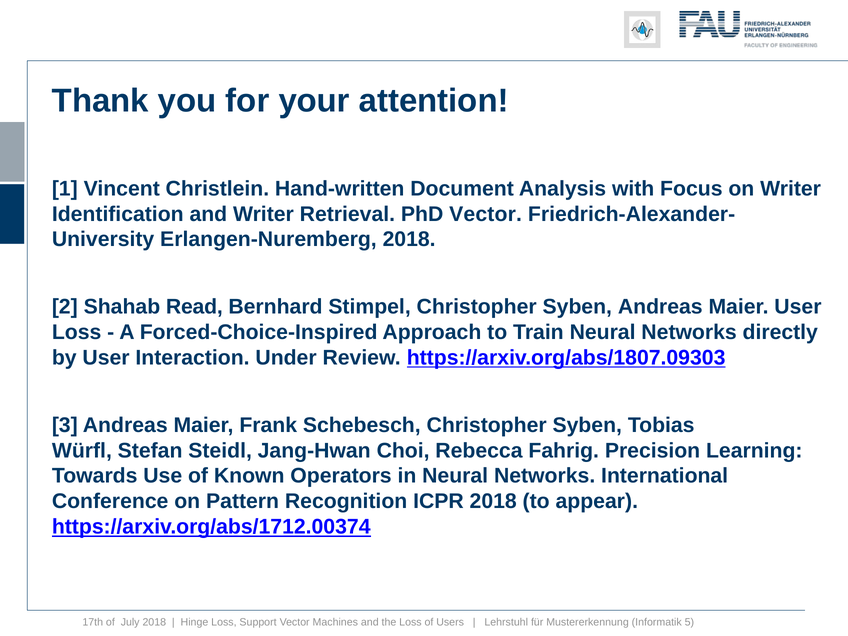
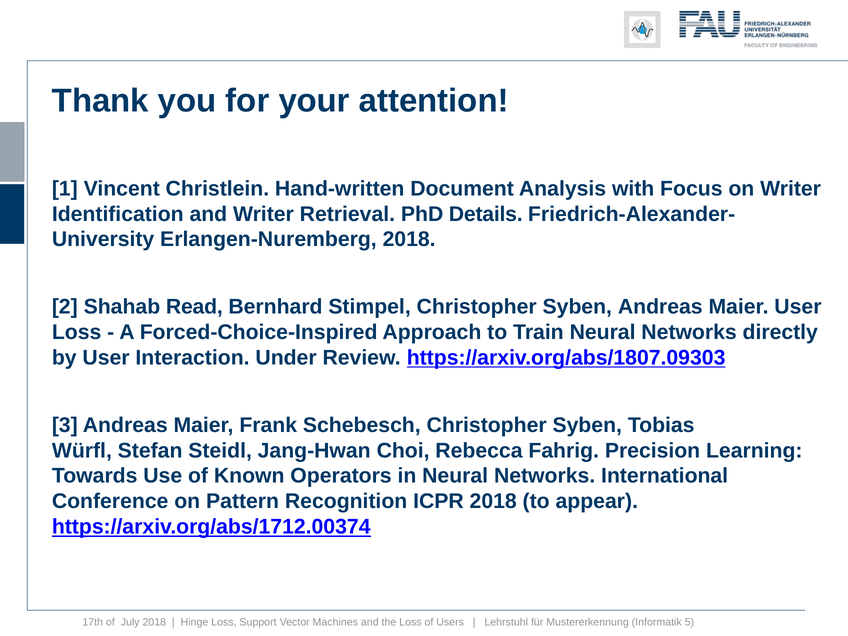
PhD Vector: Vector -> Details (486, 214)
